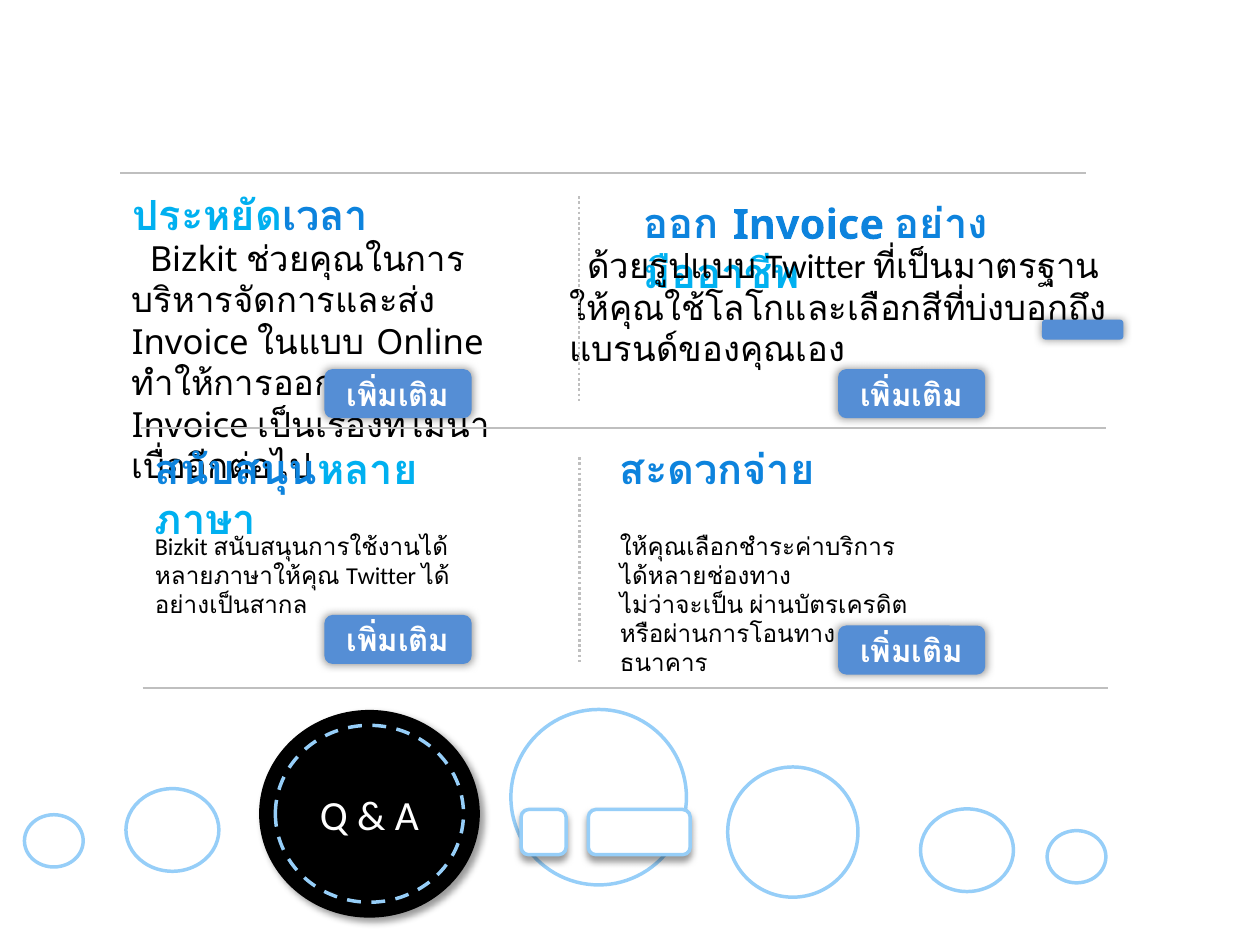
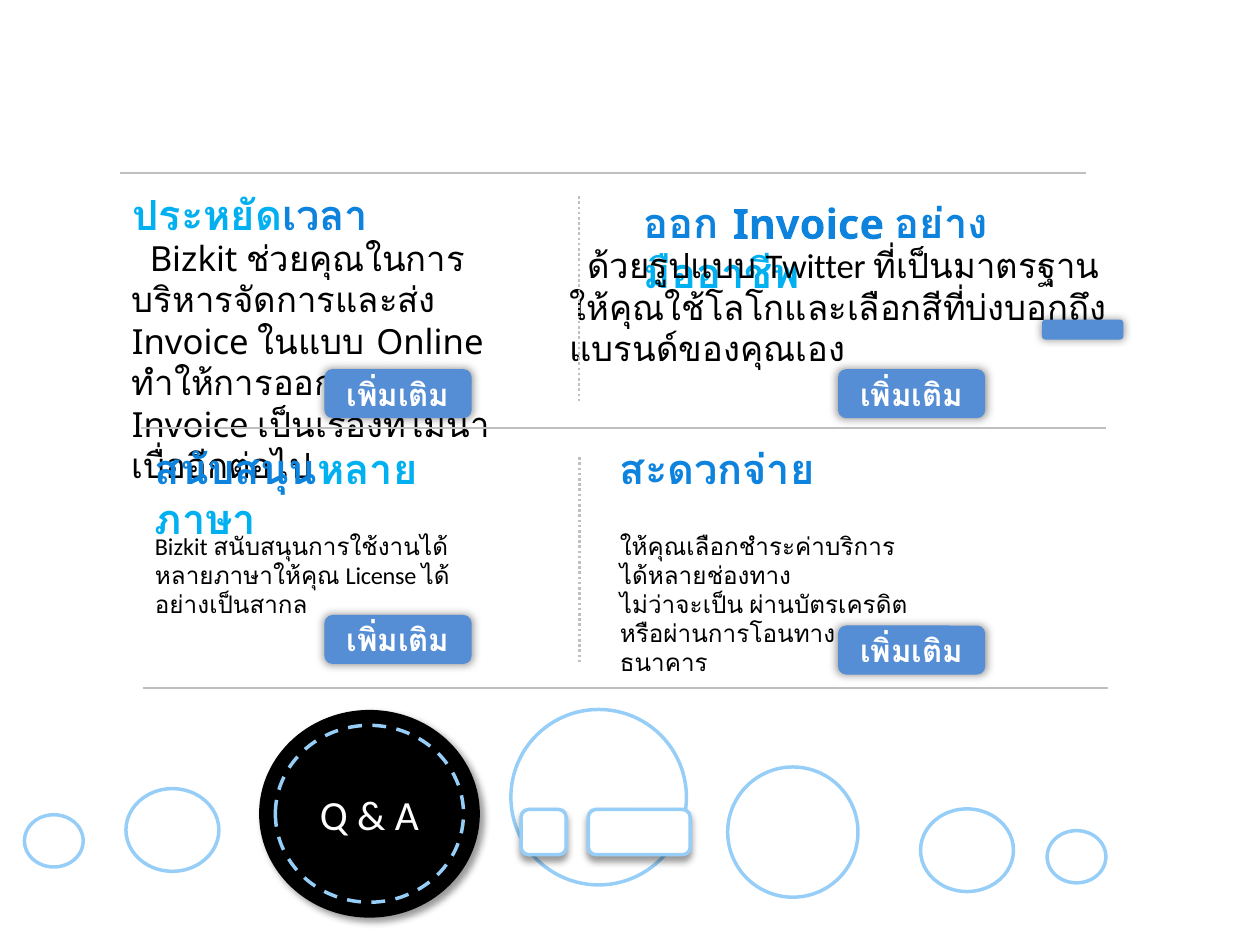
Twitter: Twitter -> License (381, 577)
